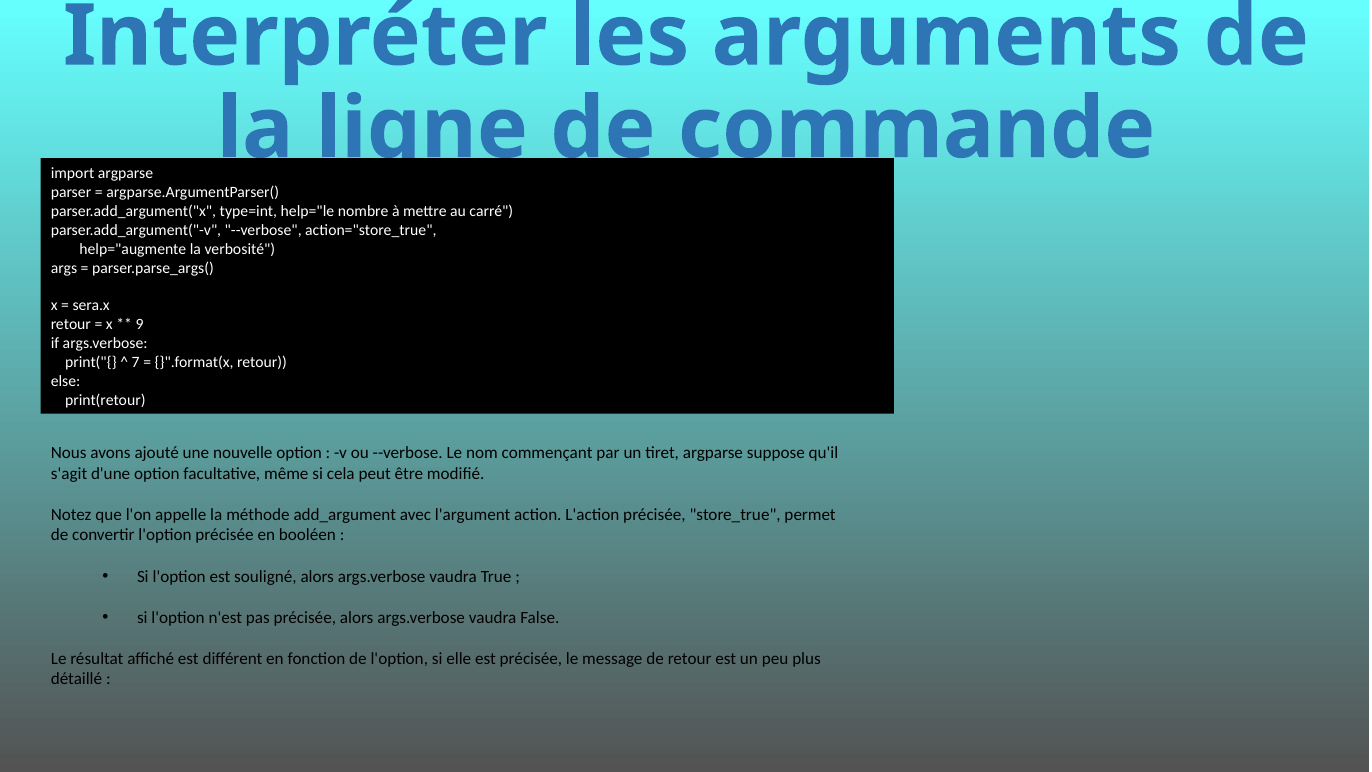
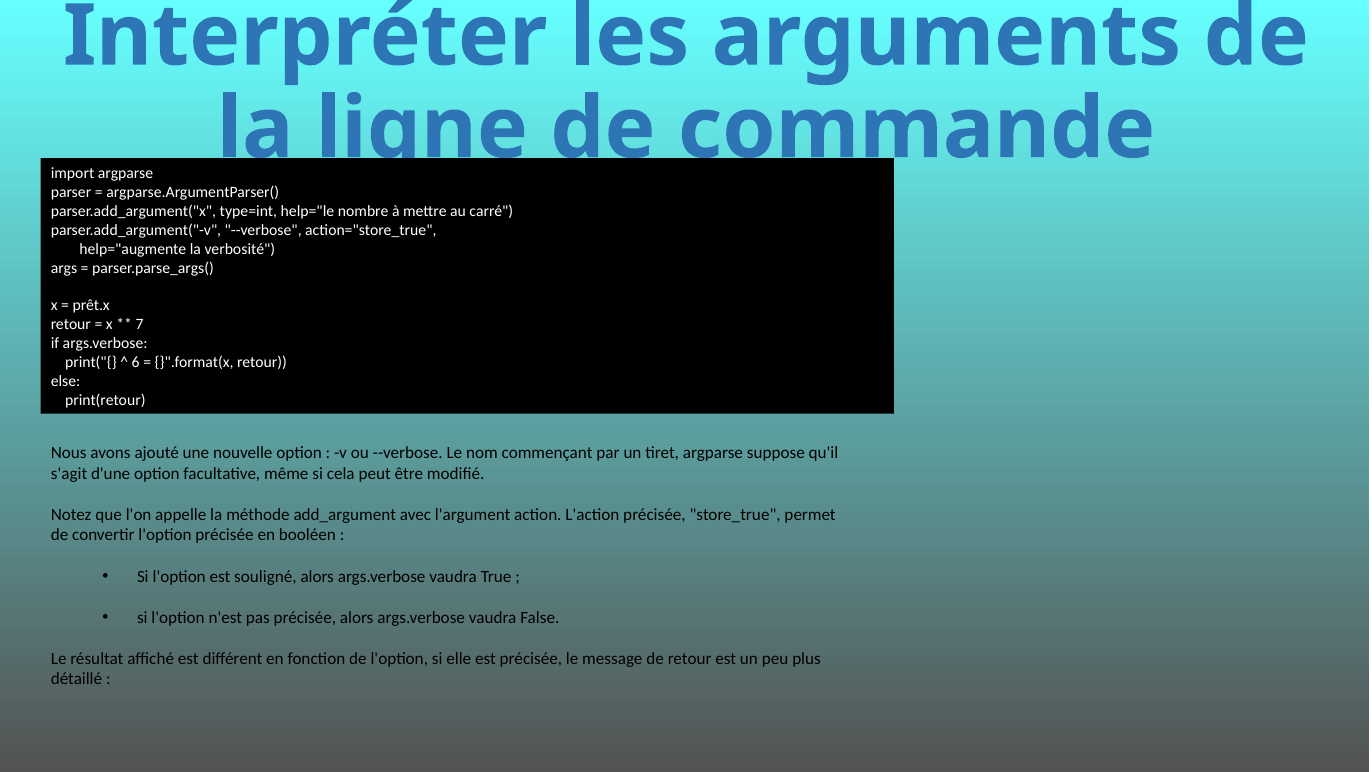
sera.x: sera.x -> prêt.x (91, 306)
9: 9 -> 7 (140, 325)
7: 7 -> 6 (136, 362)
